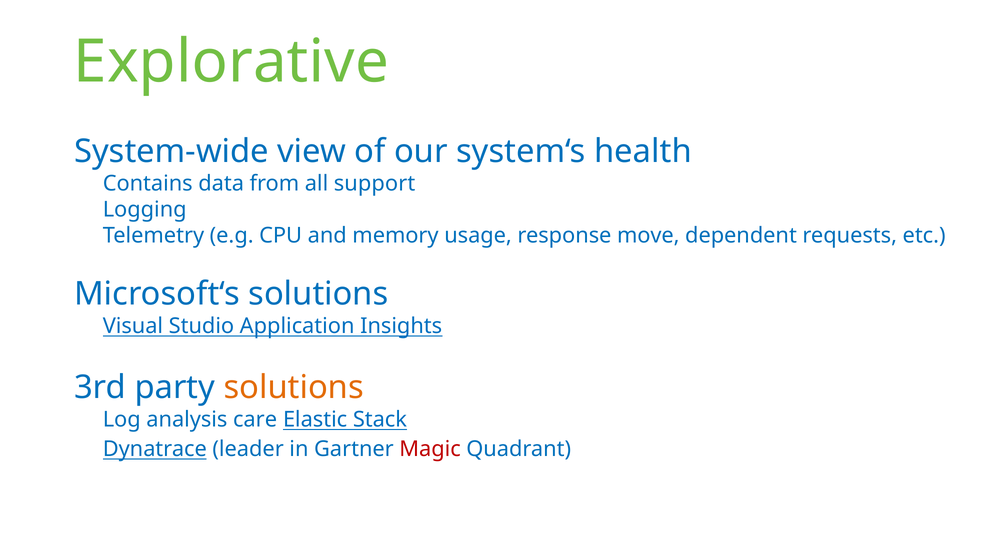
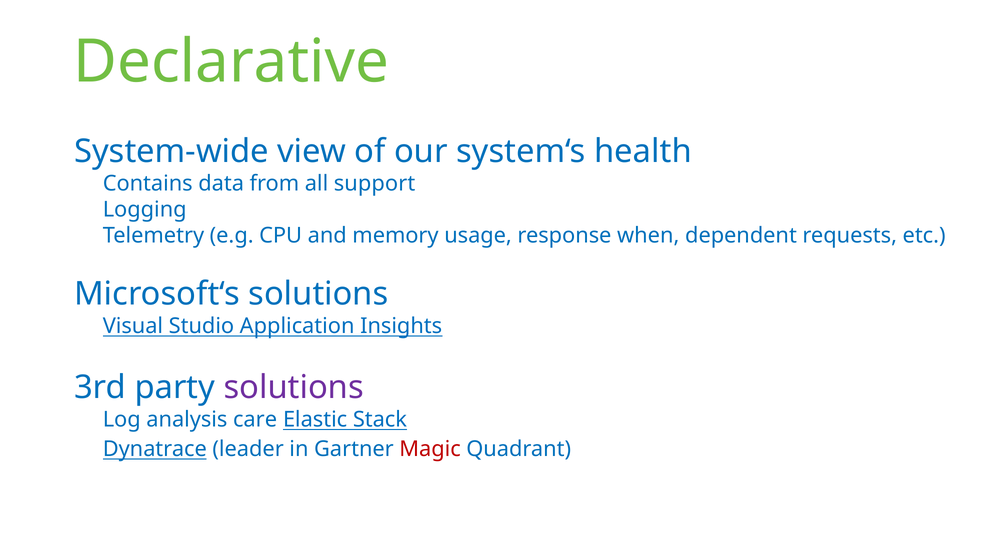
Explorative: Explorative -> Declarative (231, 62)
move: move -> when (648, 236)
solutions colour: orange -> purple (294, 387)
